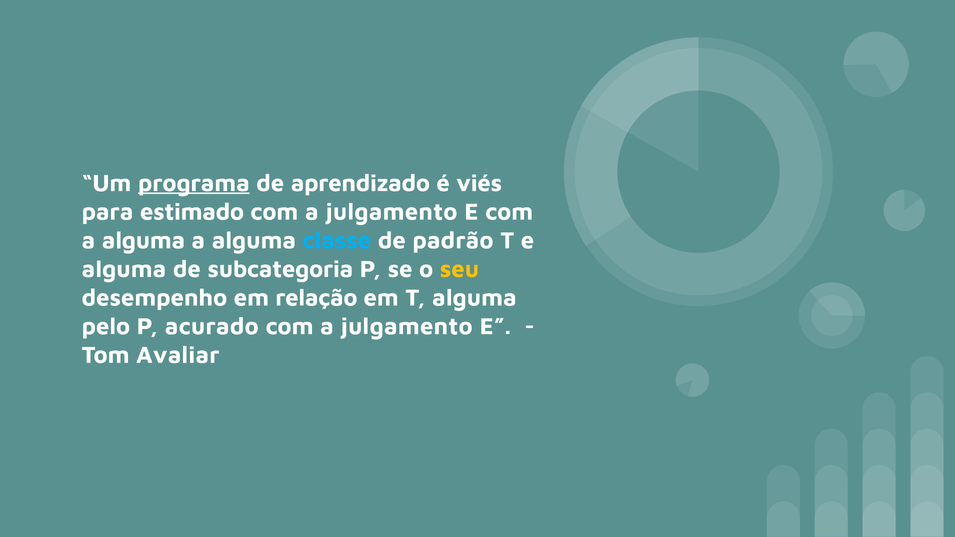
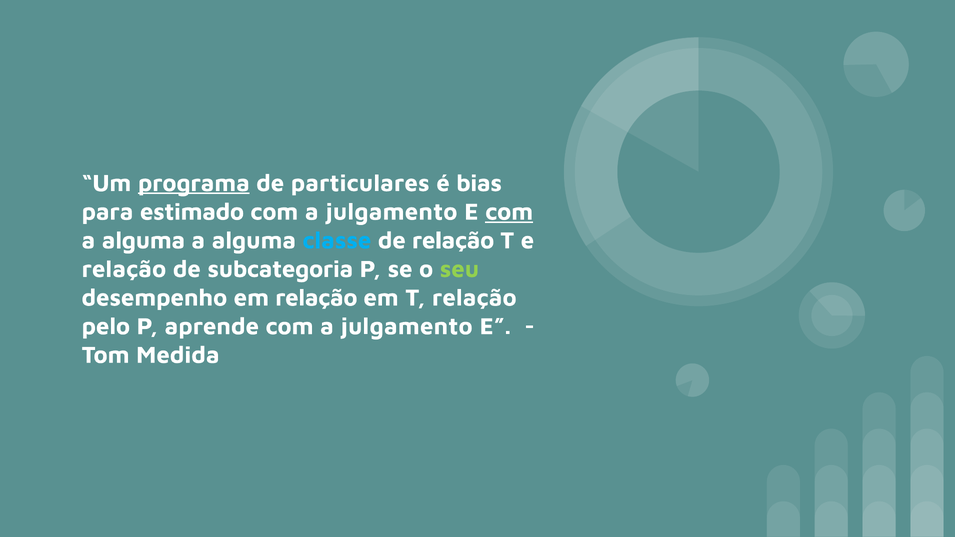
aprendizado: aprendizado -> particulares (360, 183)
viés: viés -> bias (479, 183)
com underline: none -> present (509, 212)
de padrão: padrão -> relação (453, 241)
alguma: alguma -> relação (124, 269)
seu colour: yellow -> light green (459, 269)
T alguma: alguma -> relação (474, 298)
acurado: acurado -> aprende (212, 326)
Avaliar: Avaliar -> Medida (178, 355)
